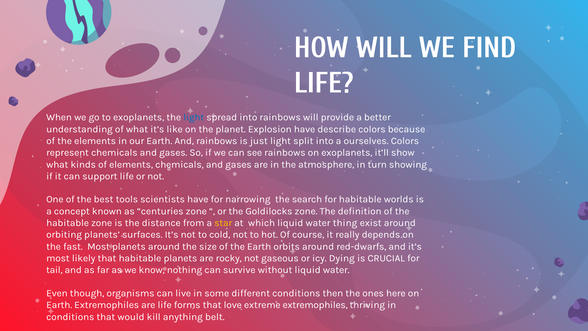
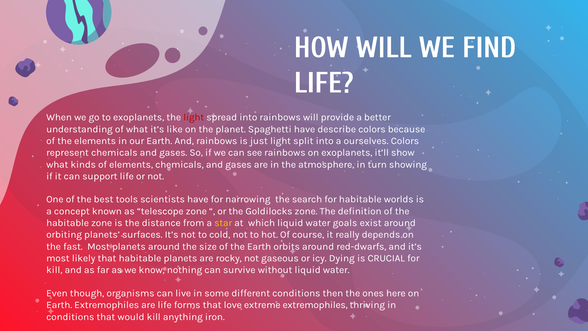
light colour: blue -> red (194, 117)
Explosion: Explosion -> Spaghetti (270, 129)
centuries: centuries -> telescope (160, 211)
thing: thing -> goals (345, 223)
tail: tail -> kill (54, 270)
belt: belt -> iron (215, 317)
